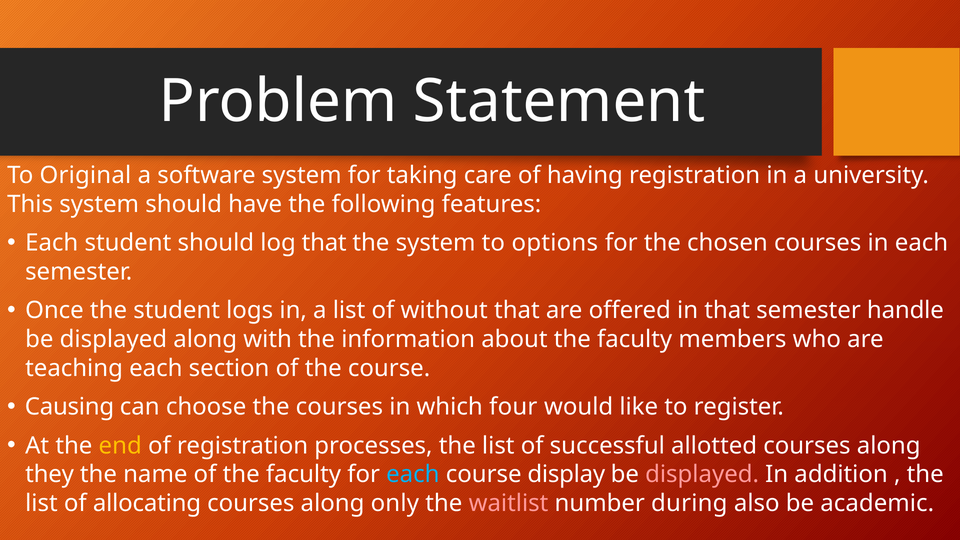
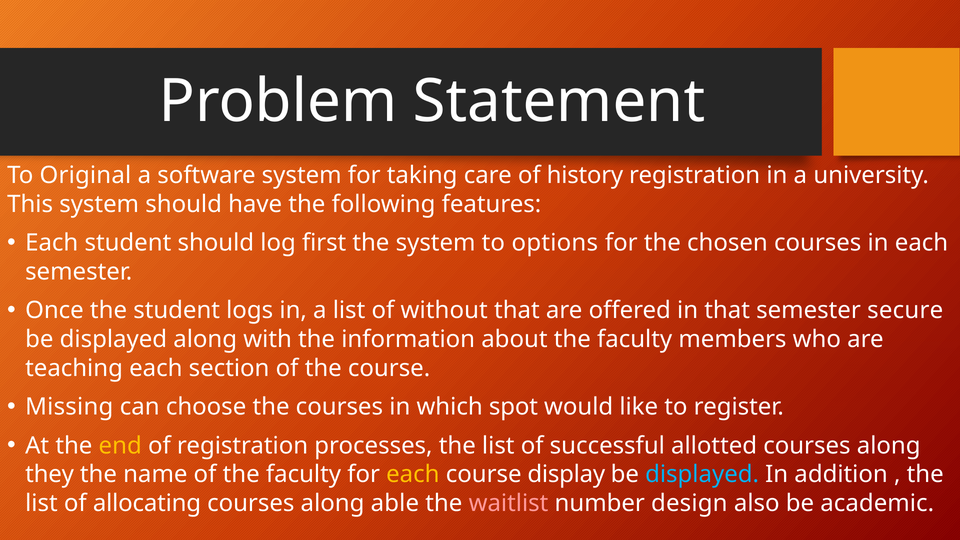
having: having -> history (585, 175)
log that: that -> first (324, 243)
handle: handle -> secure (905, 311)
Causing: Causing -> Missing (69, 407)
four: four -> spot (513, 407)
each colour: light blue -> yellow (413, 475)
displayed colour: pink -> light blue (702, 475)
only: only -> able (395, 503)
during: during -> design (689, 503)
